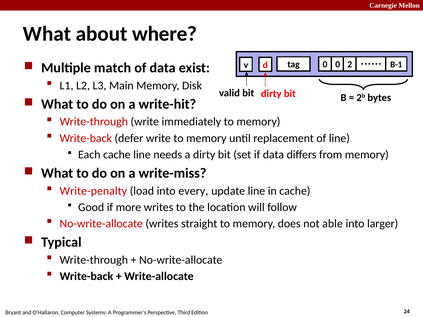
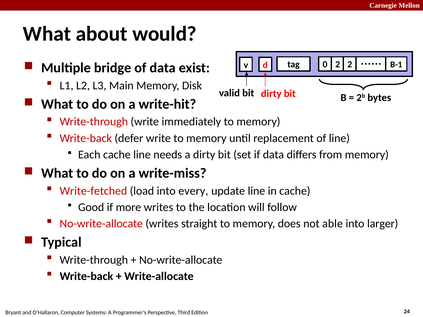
where: where -> would (165, 34)
0 0: 0 -> 2 (338, 65)
match: match -> bridge (113, 68)
Write-penalty: Write-penalty -> Write-fetched (93, 191)
